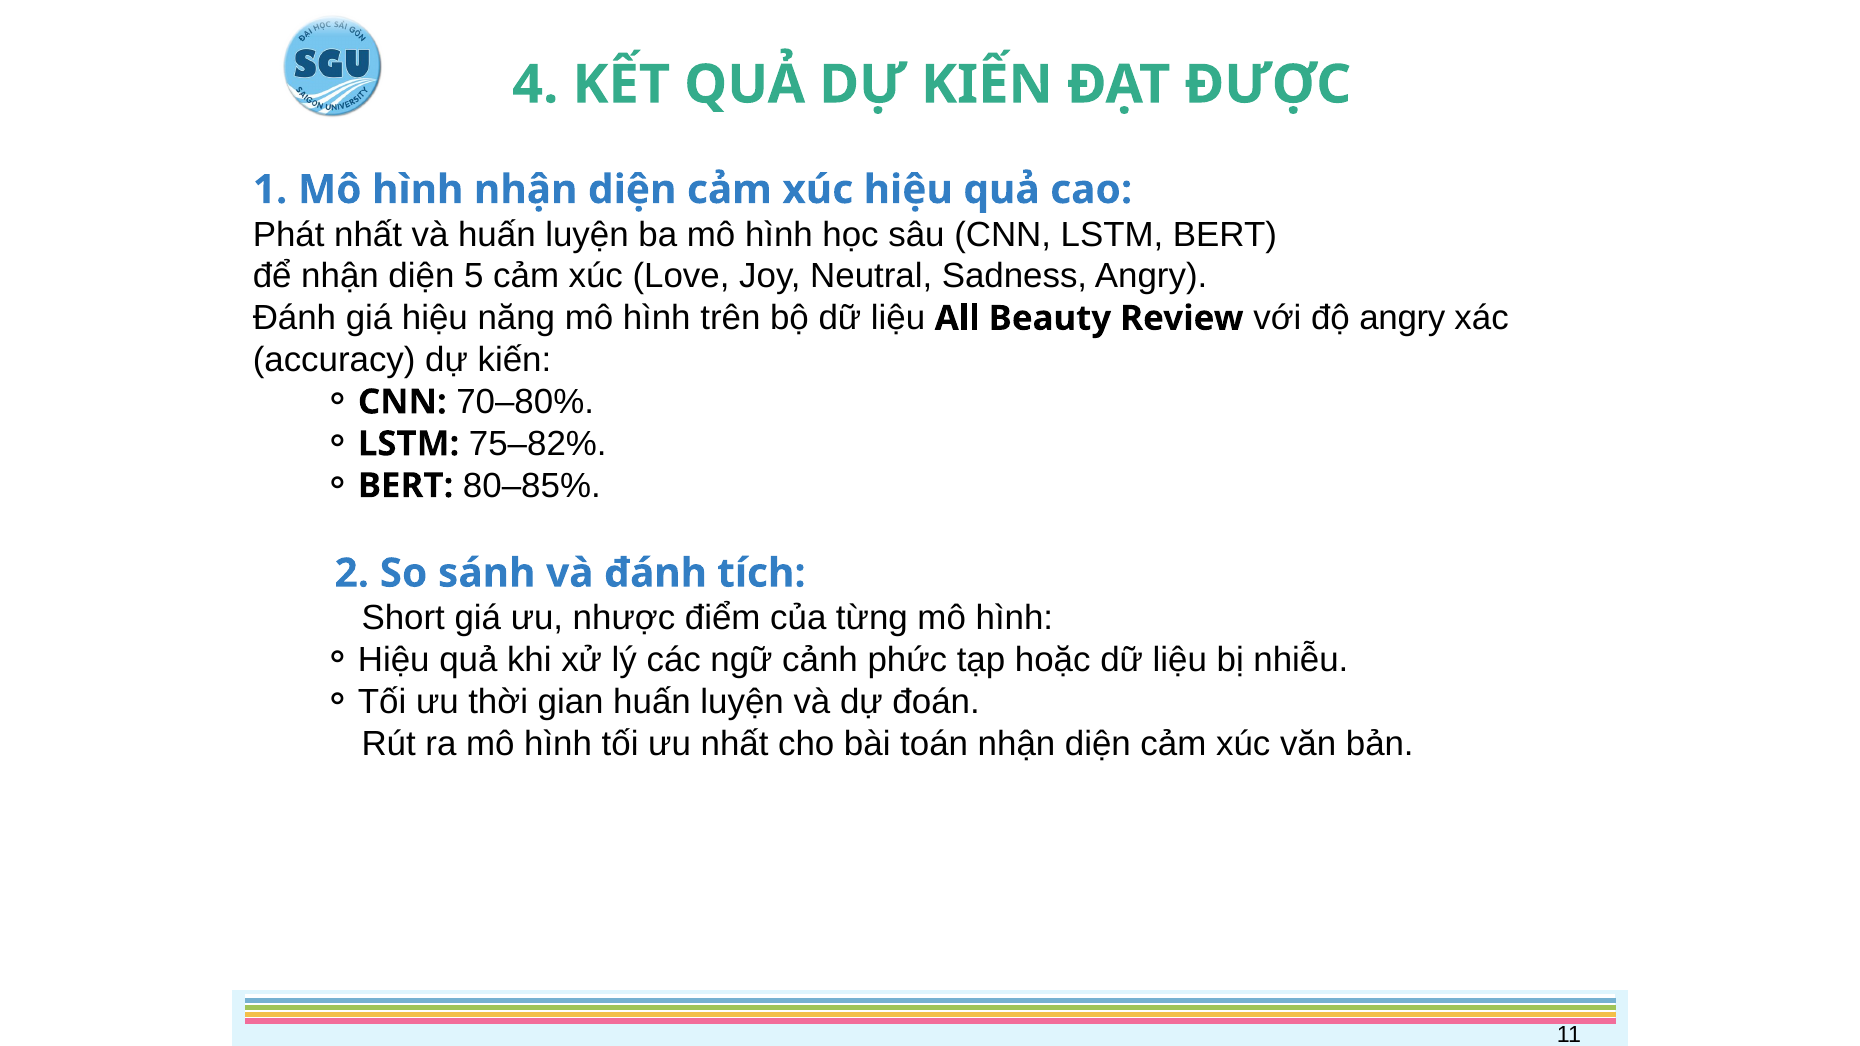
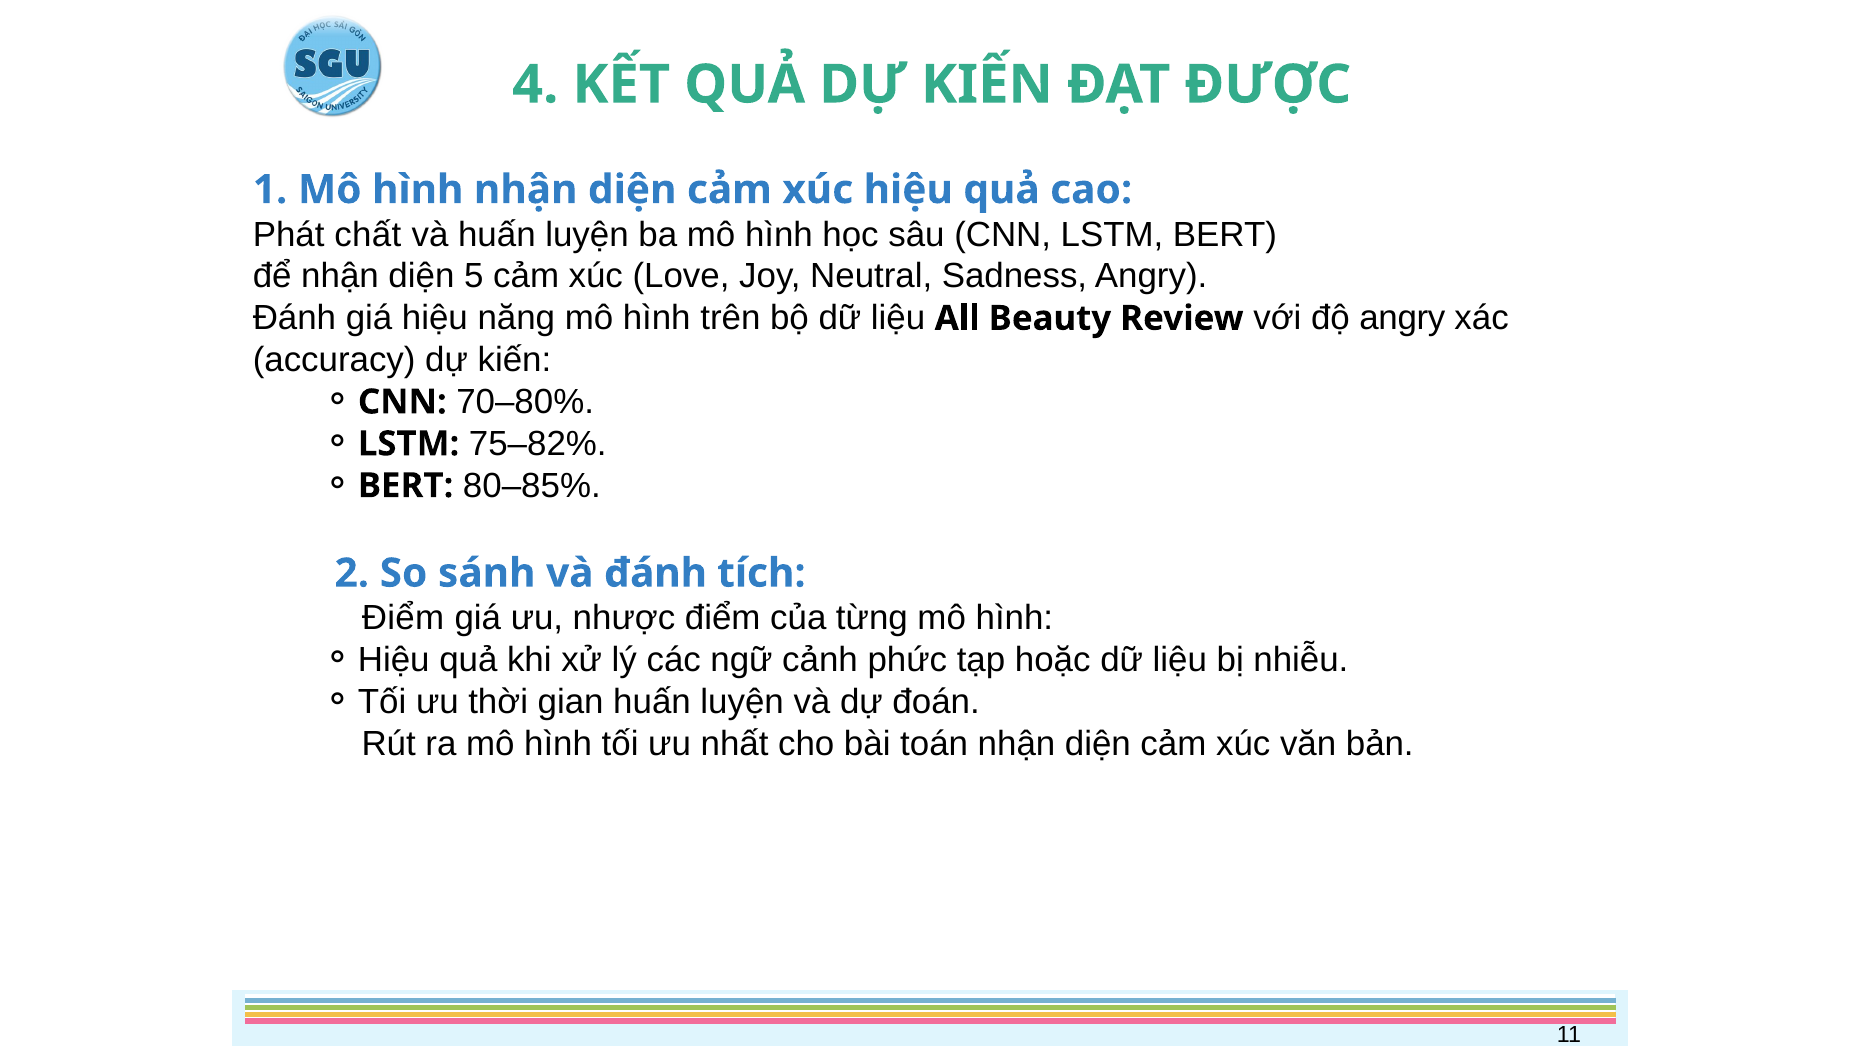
Phát nhất: nhất -> chất (368, 235)
Short: Short -> Điểm (403, 618)
